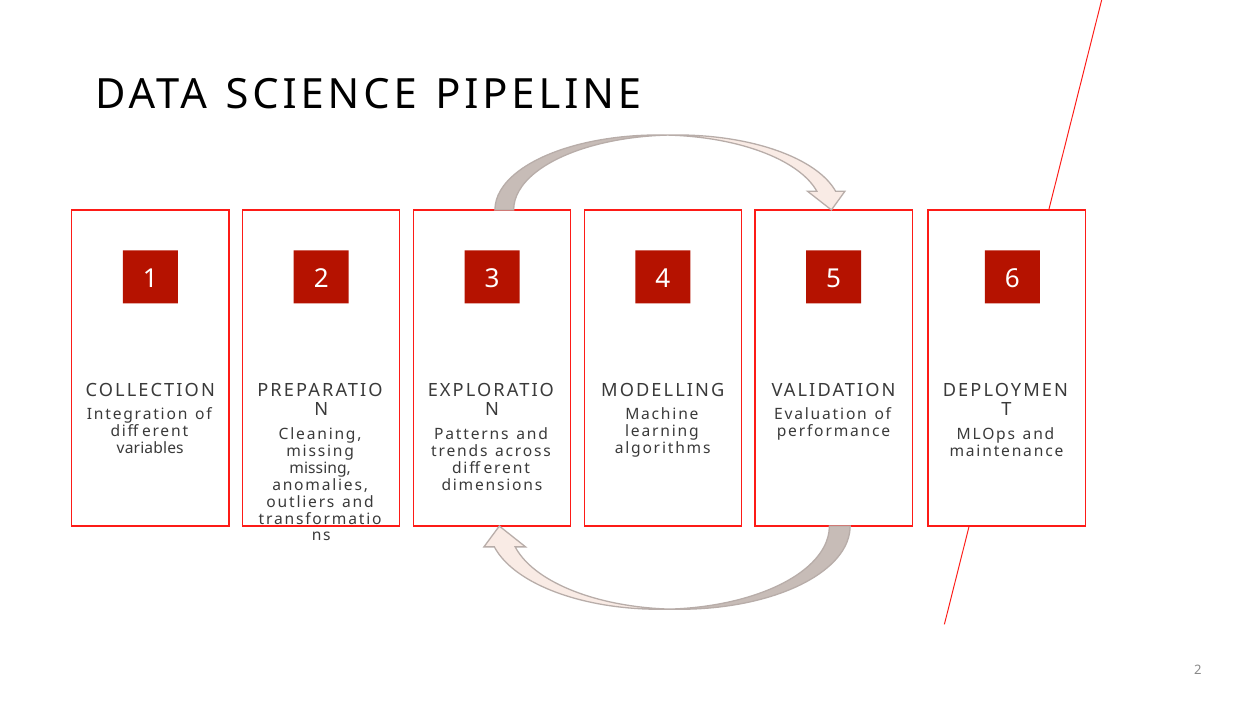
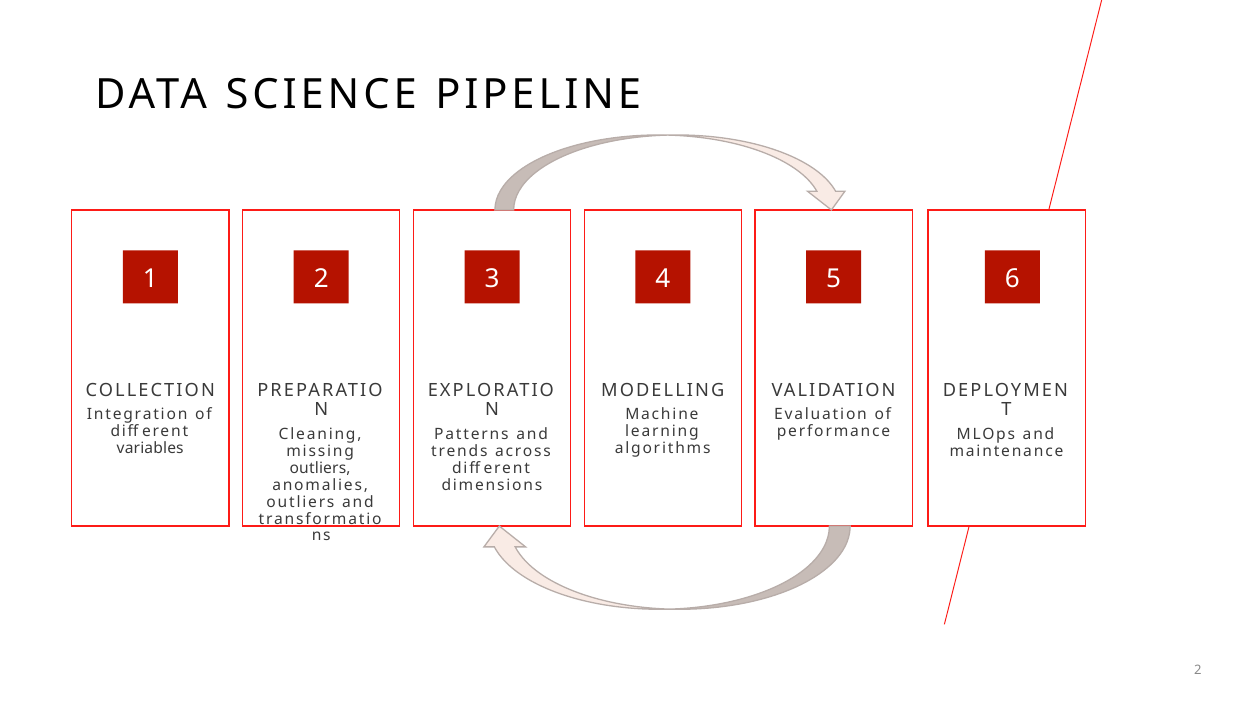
missing: missing -> outliers (320, 468)
